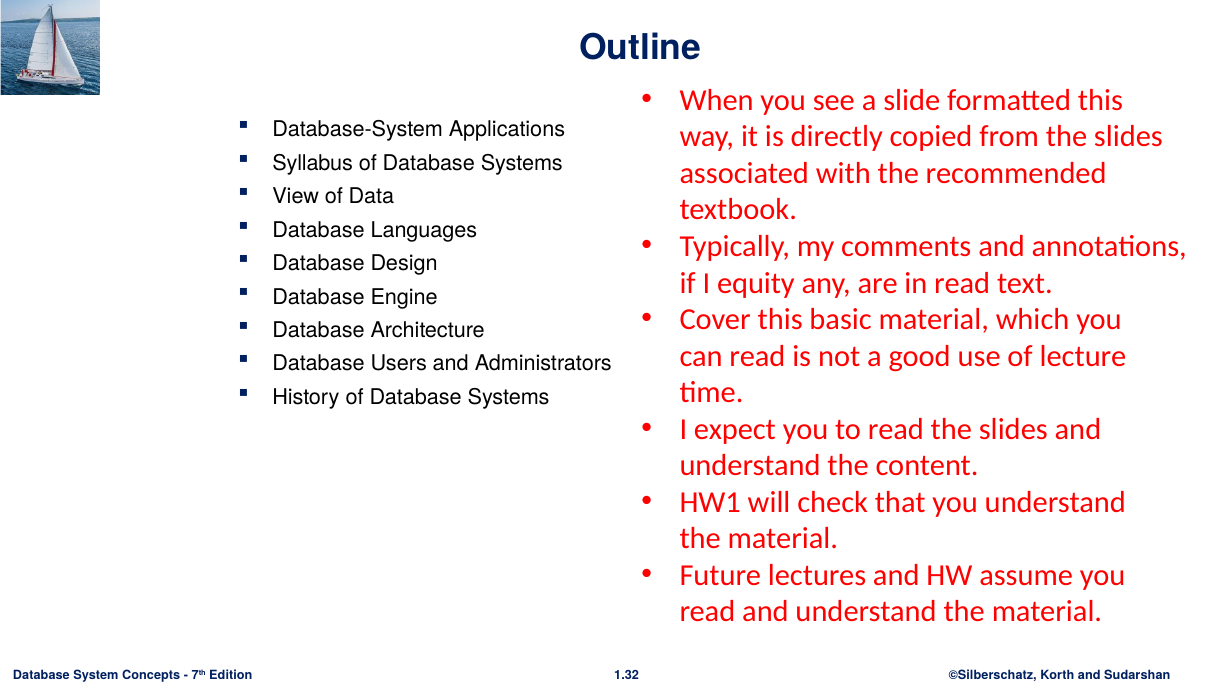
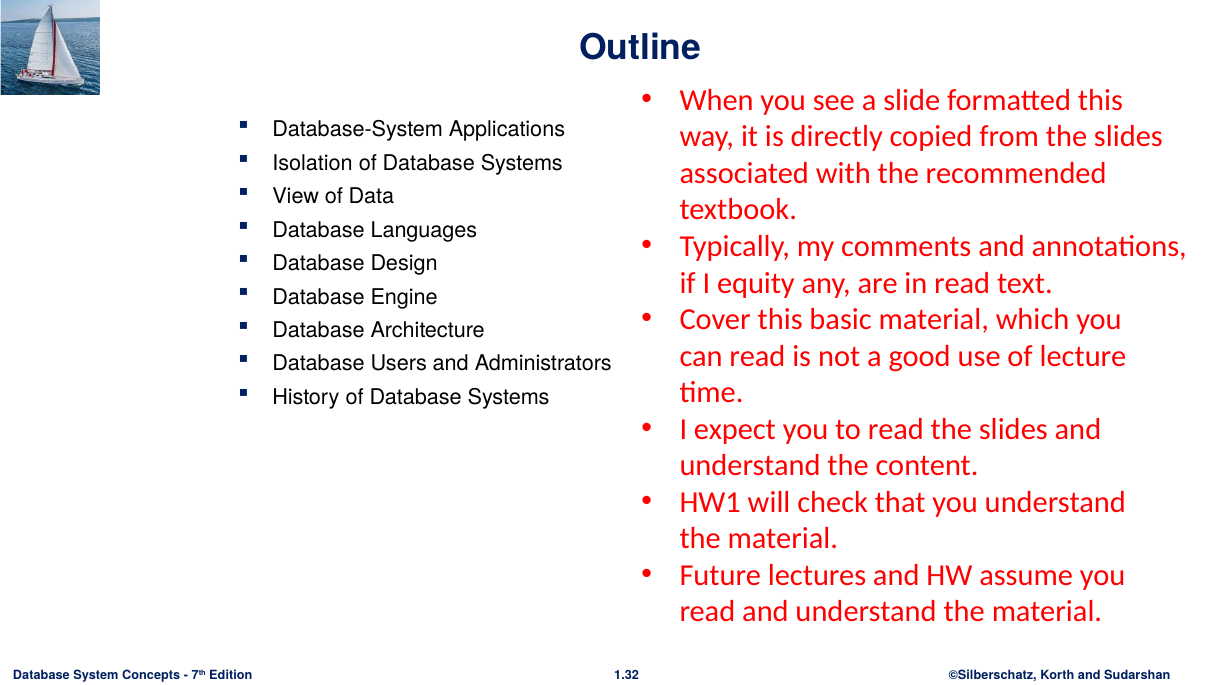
Syllabus: Syllabus -> Isolation (313, 163)
